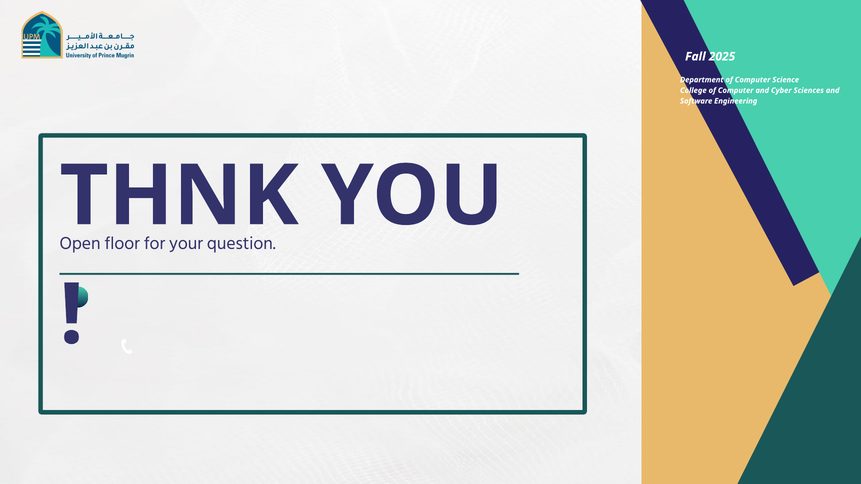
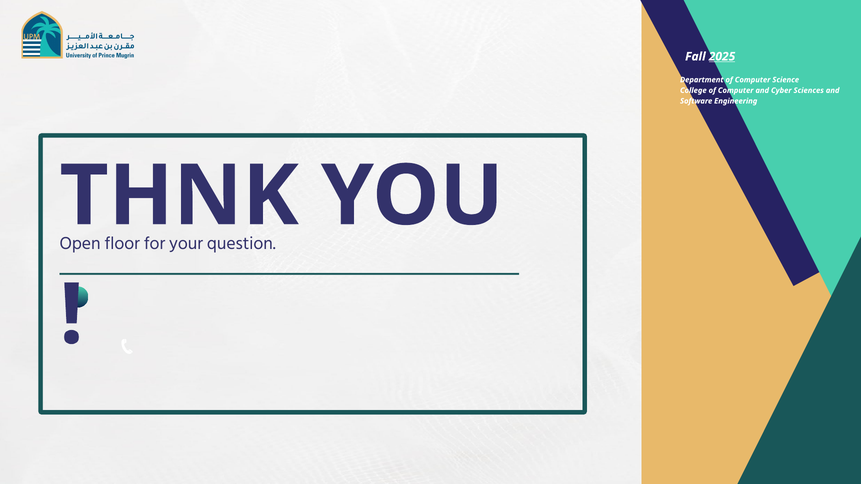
2025 underline: none -> present (722, 57)
